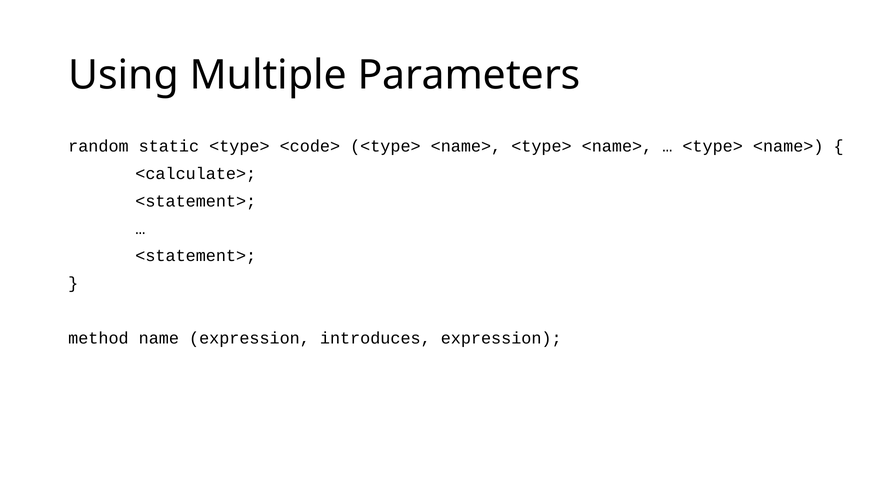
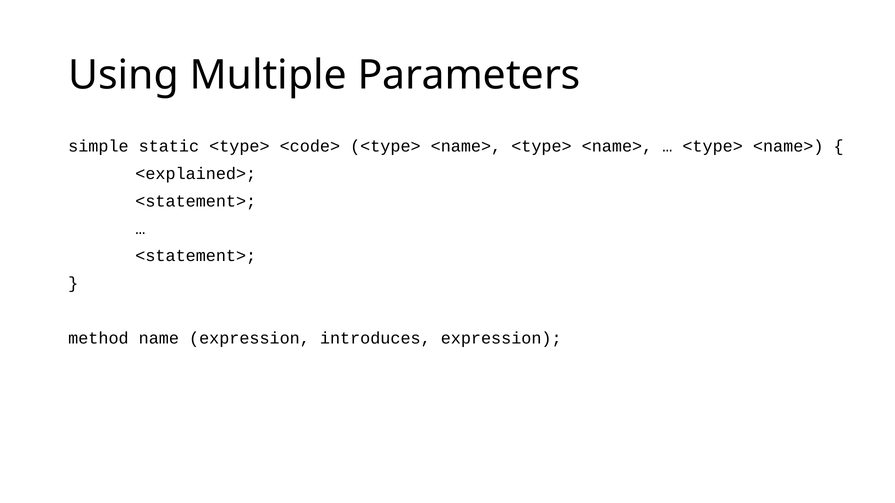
random: random -> simple (98, 146)
<calculate>: <calculate> -> <explained> (196, 174)
